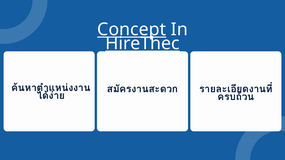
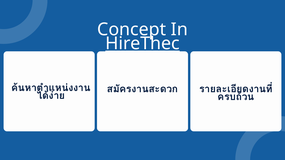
Concept underline: present -> none (132, 29)
